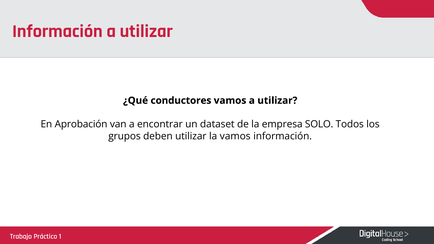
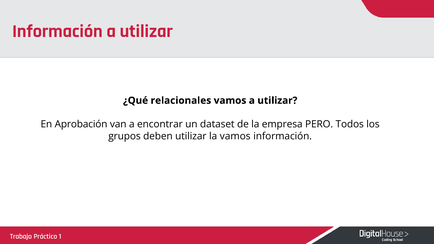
conductores: conductores -> relacionales (181, 101)
SOLO: SOLO -> PERO (319, 124)
